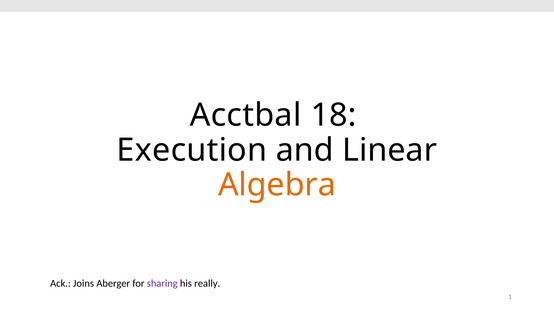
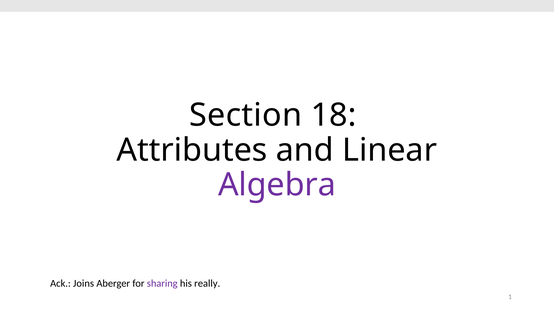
Acctbal: Acctbal -> Section (246, 115)
Execution: Execution -> Attributes (192, 150)
Algebra colour: orange -> purple (277, 185)
